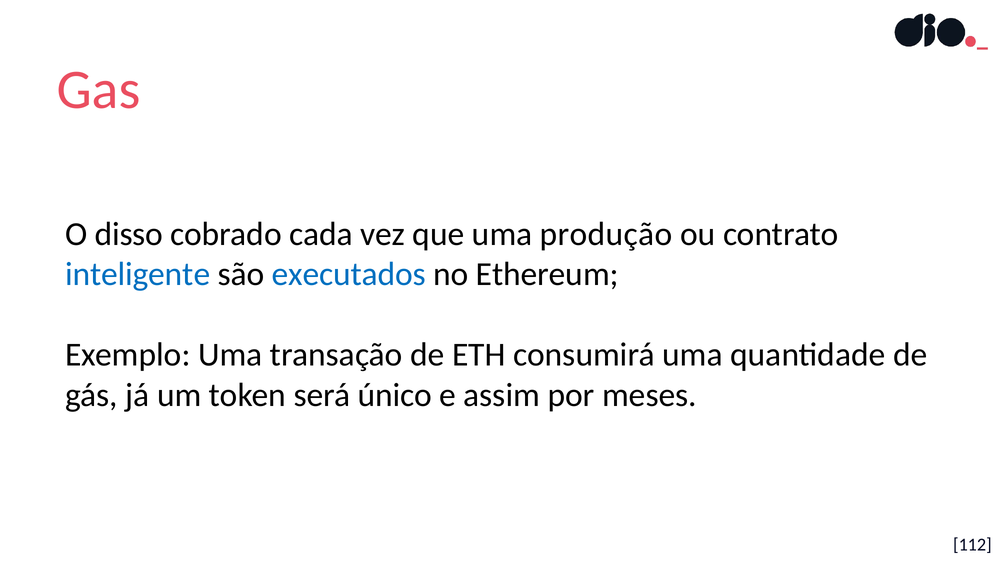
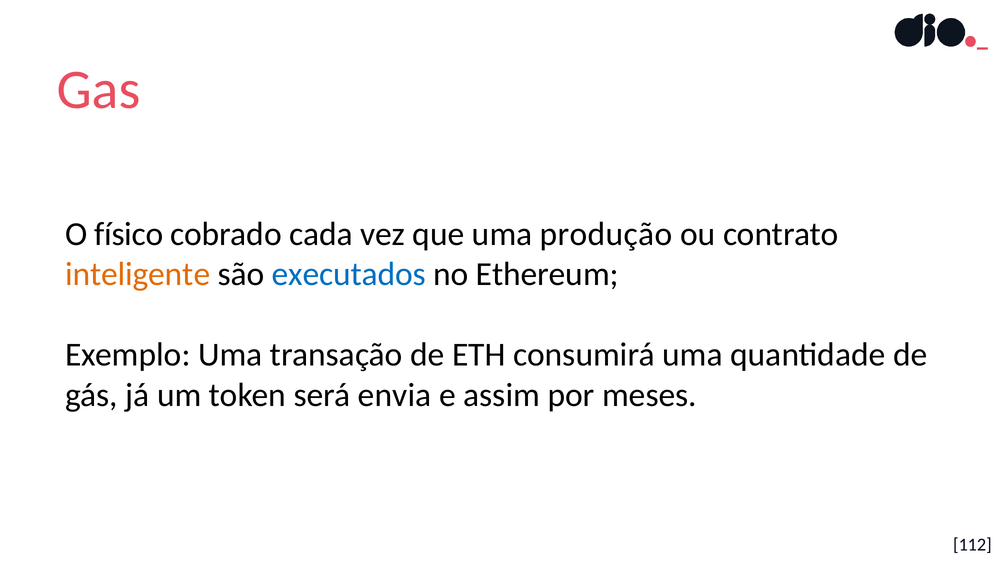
disso: disso -> físico (129, 234)
inteligente colour: blue -> orange (138, 274)
único: único -> envia (395, 395)
